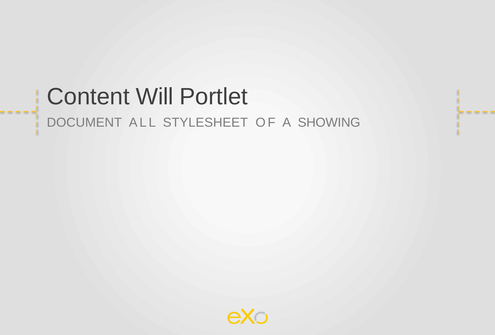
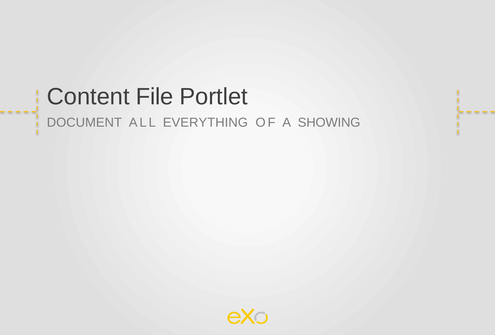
Will: Will -> File (155, 97)
STYLESHEET: STYLESHEET -> EVERYTHING (205, 123)
